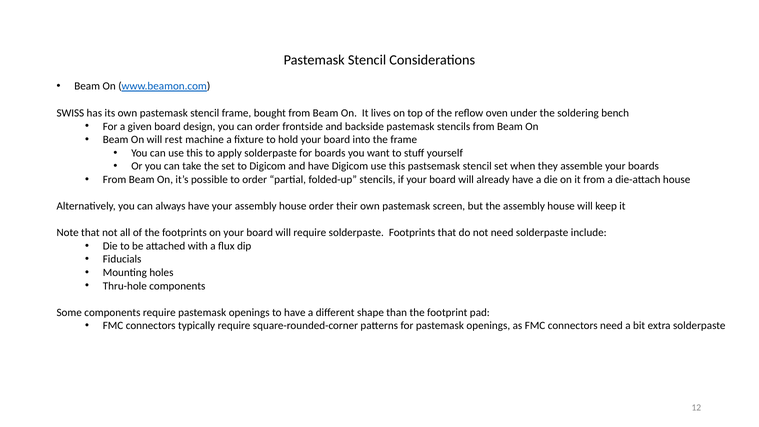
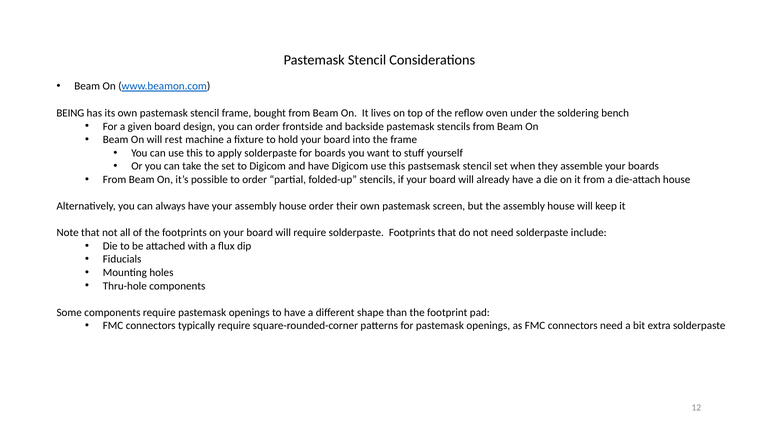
SWISS: SWISS -> BEING (70, 113)
